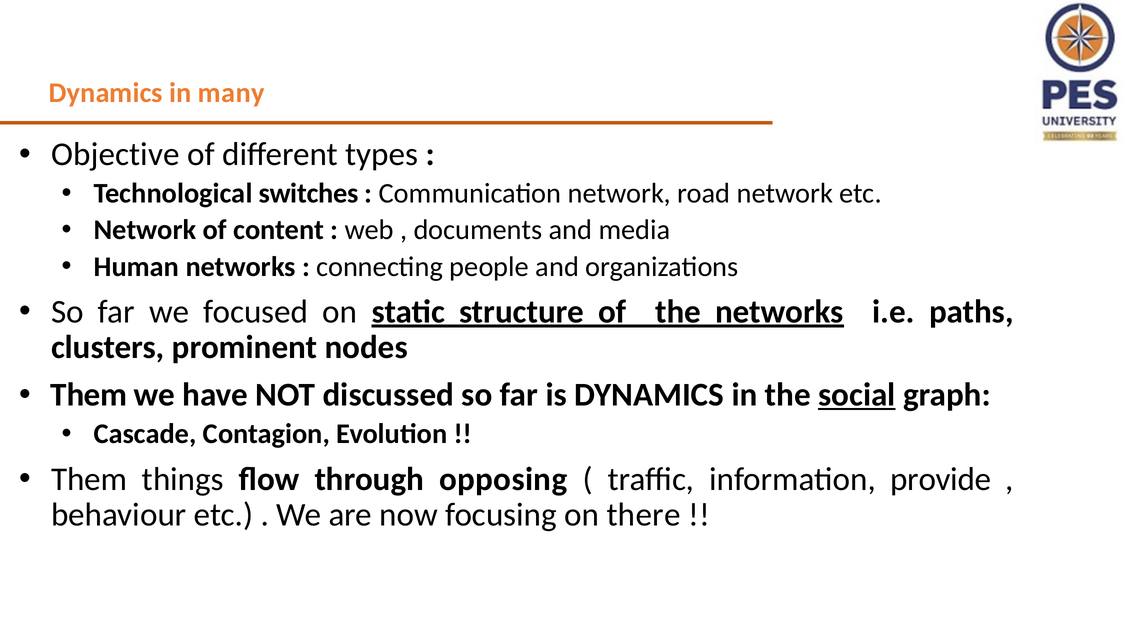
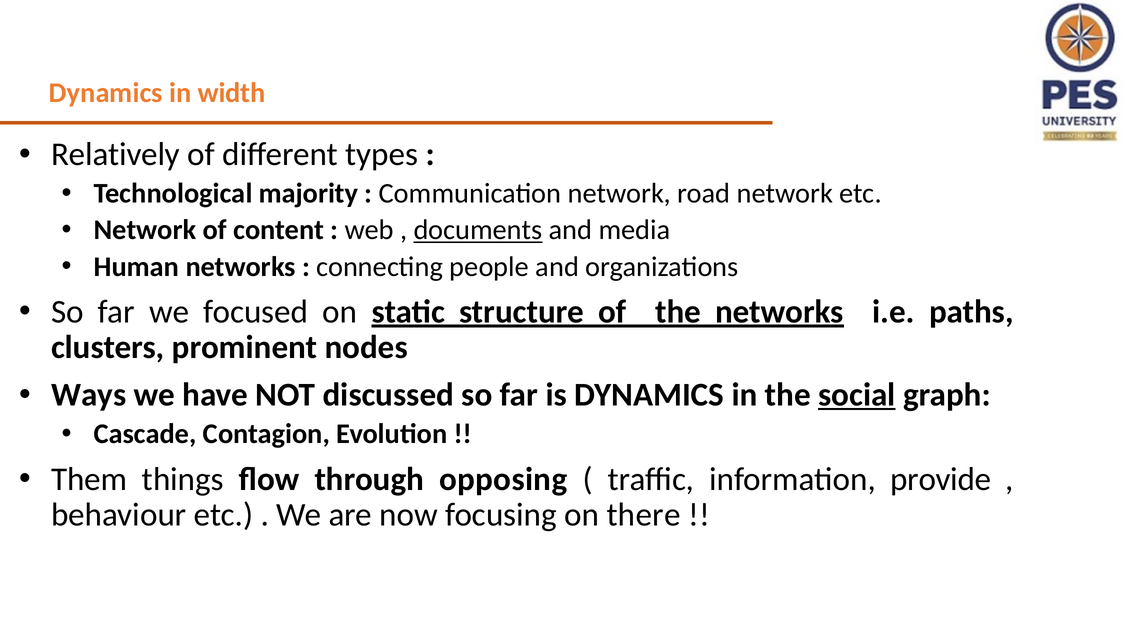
many: many -> width (232, 93)
Objective: Objective -> Relatively (116, 154)
switches: switches -> majority (308, 194)
documents underline: none -> present (478, 230)
Them: Them -> Ways (89, 395)
